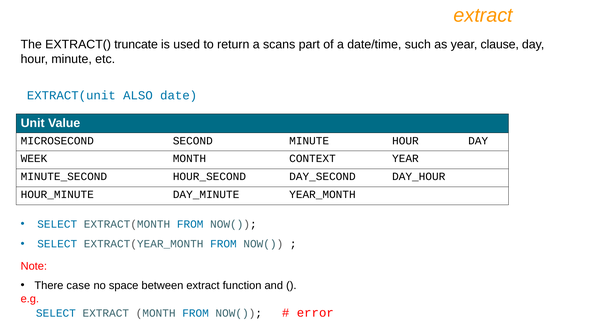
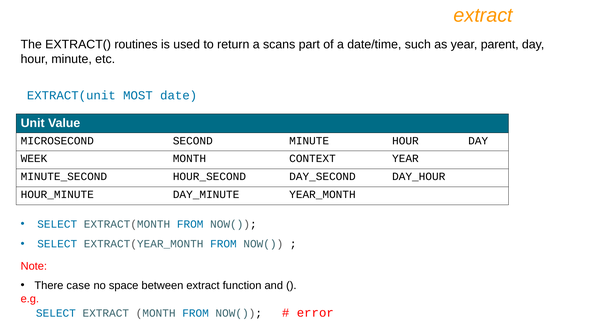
truncate: truncate -> routines (136, 44)
clause: clause -> parent (500, 44)
ALSO: ALSO -> MOST (138, 95)
